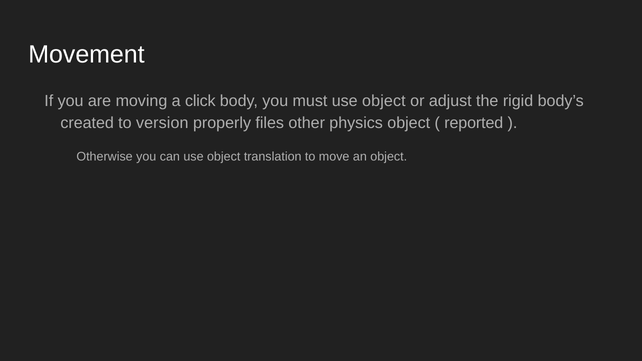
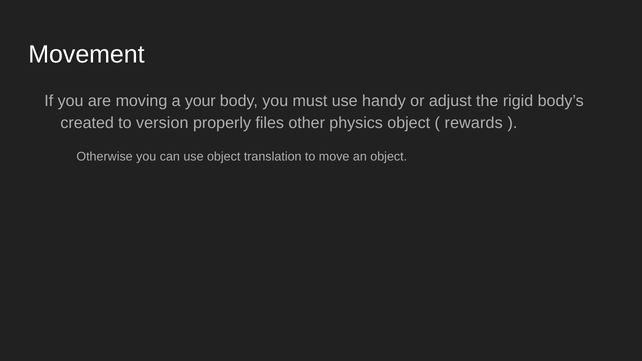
click: click -> your (200, 101)
must use object: object -> handy (384, 101)
reported: reported -> rewards (474, 123)
